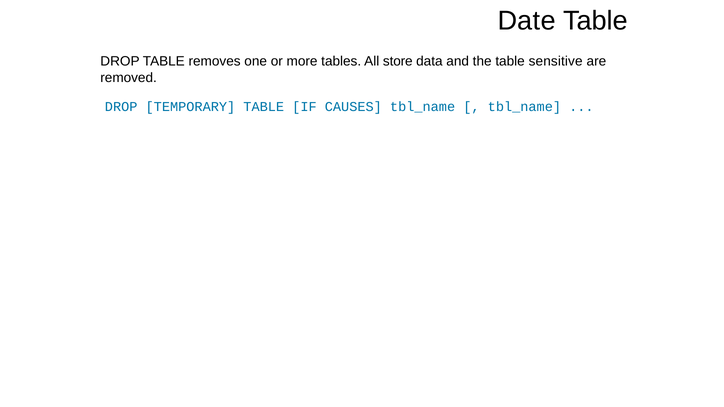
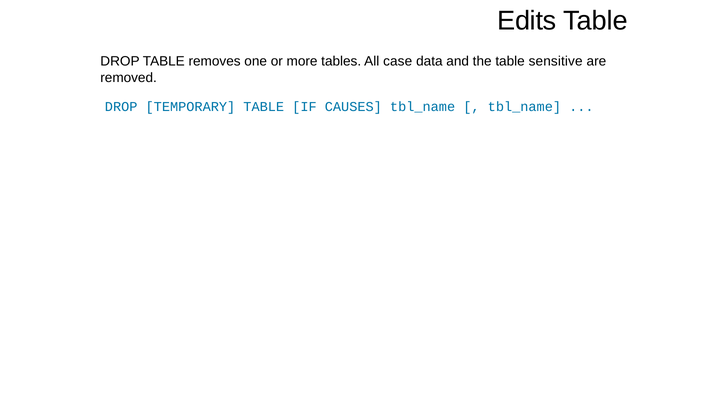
Date: Date -> Edits (527, 21)
store: store -> case (398, 62)
